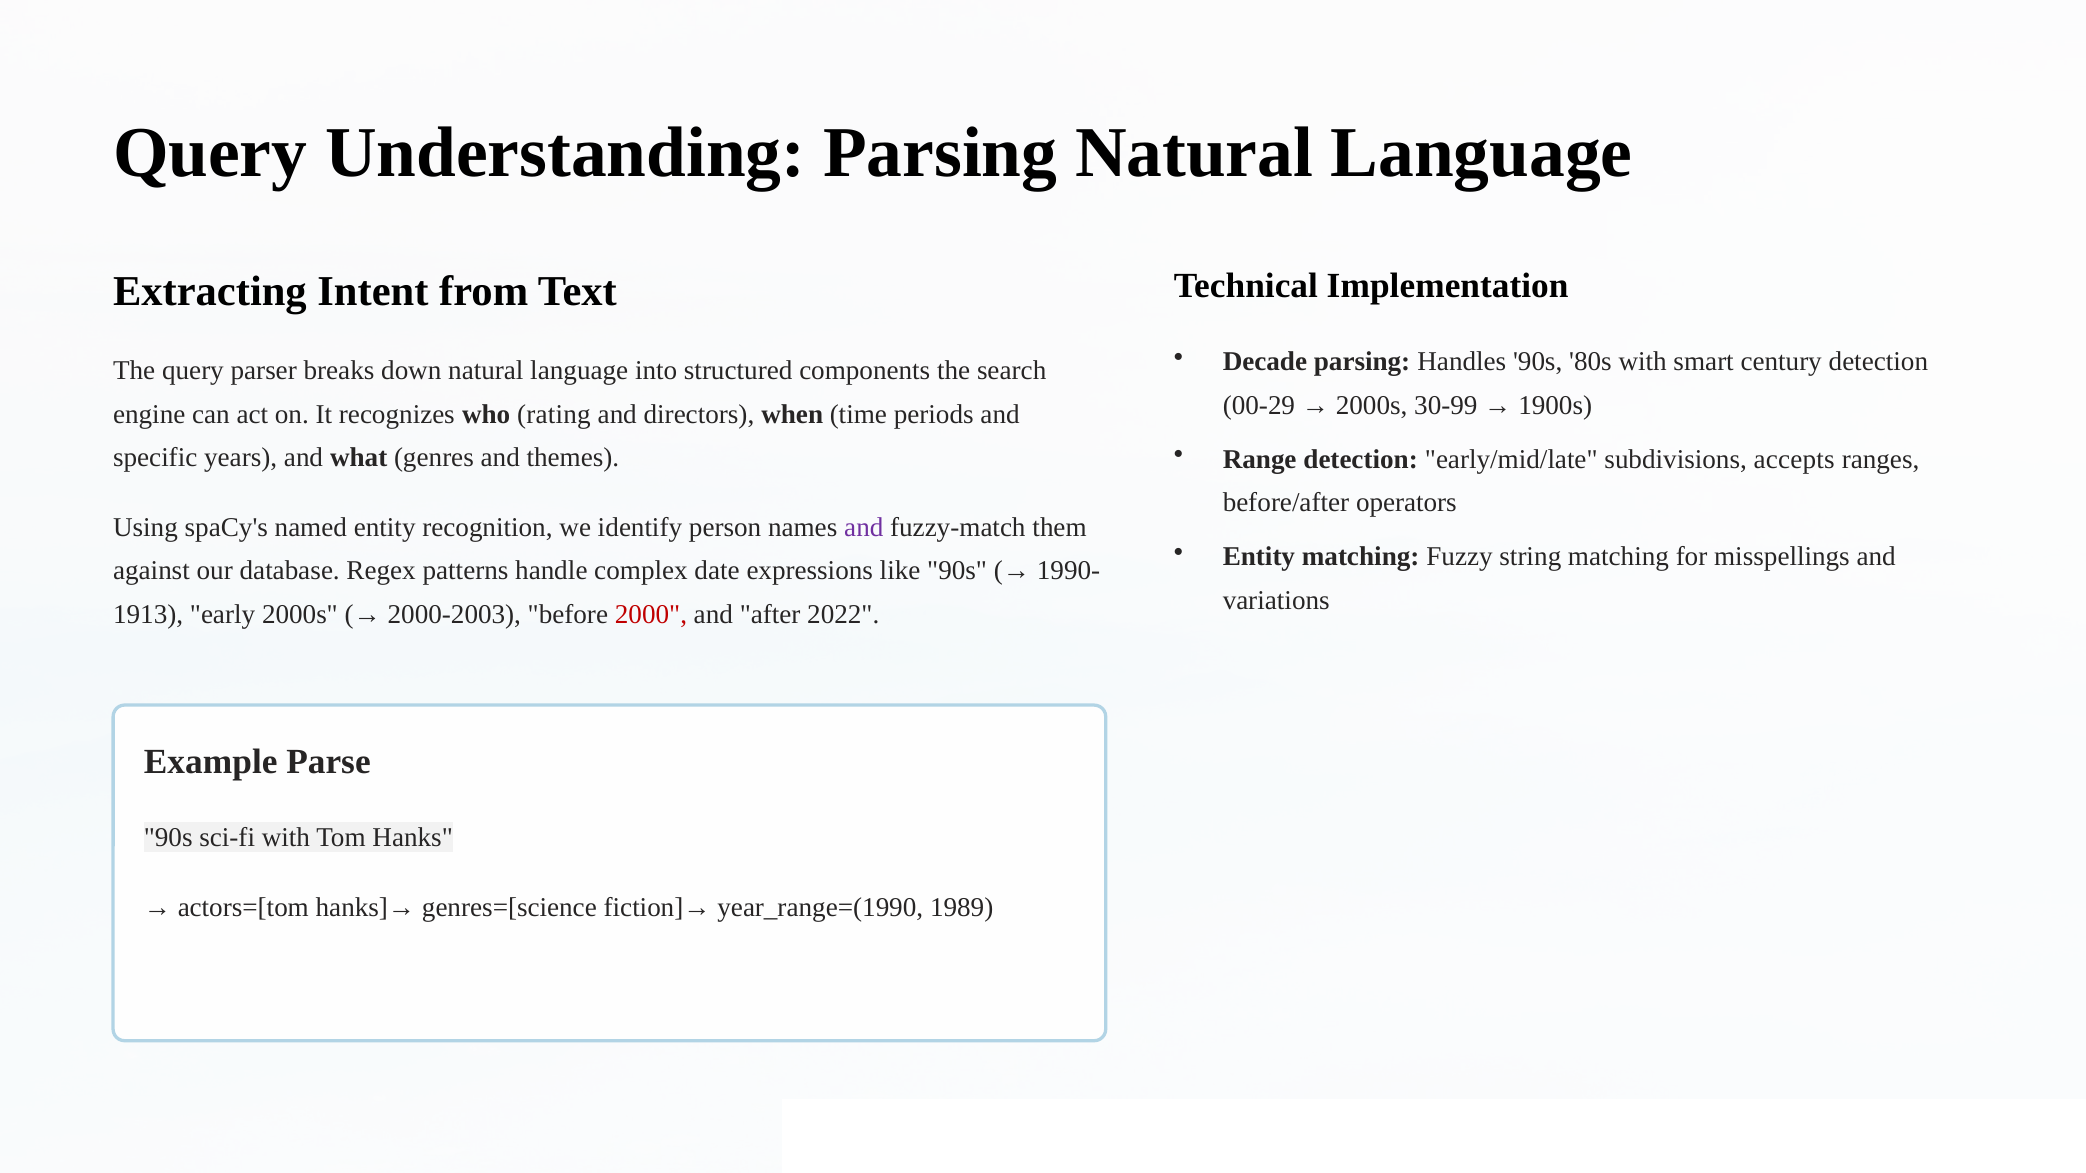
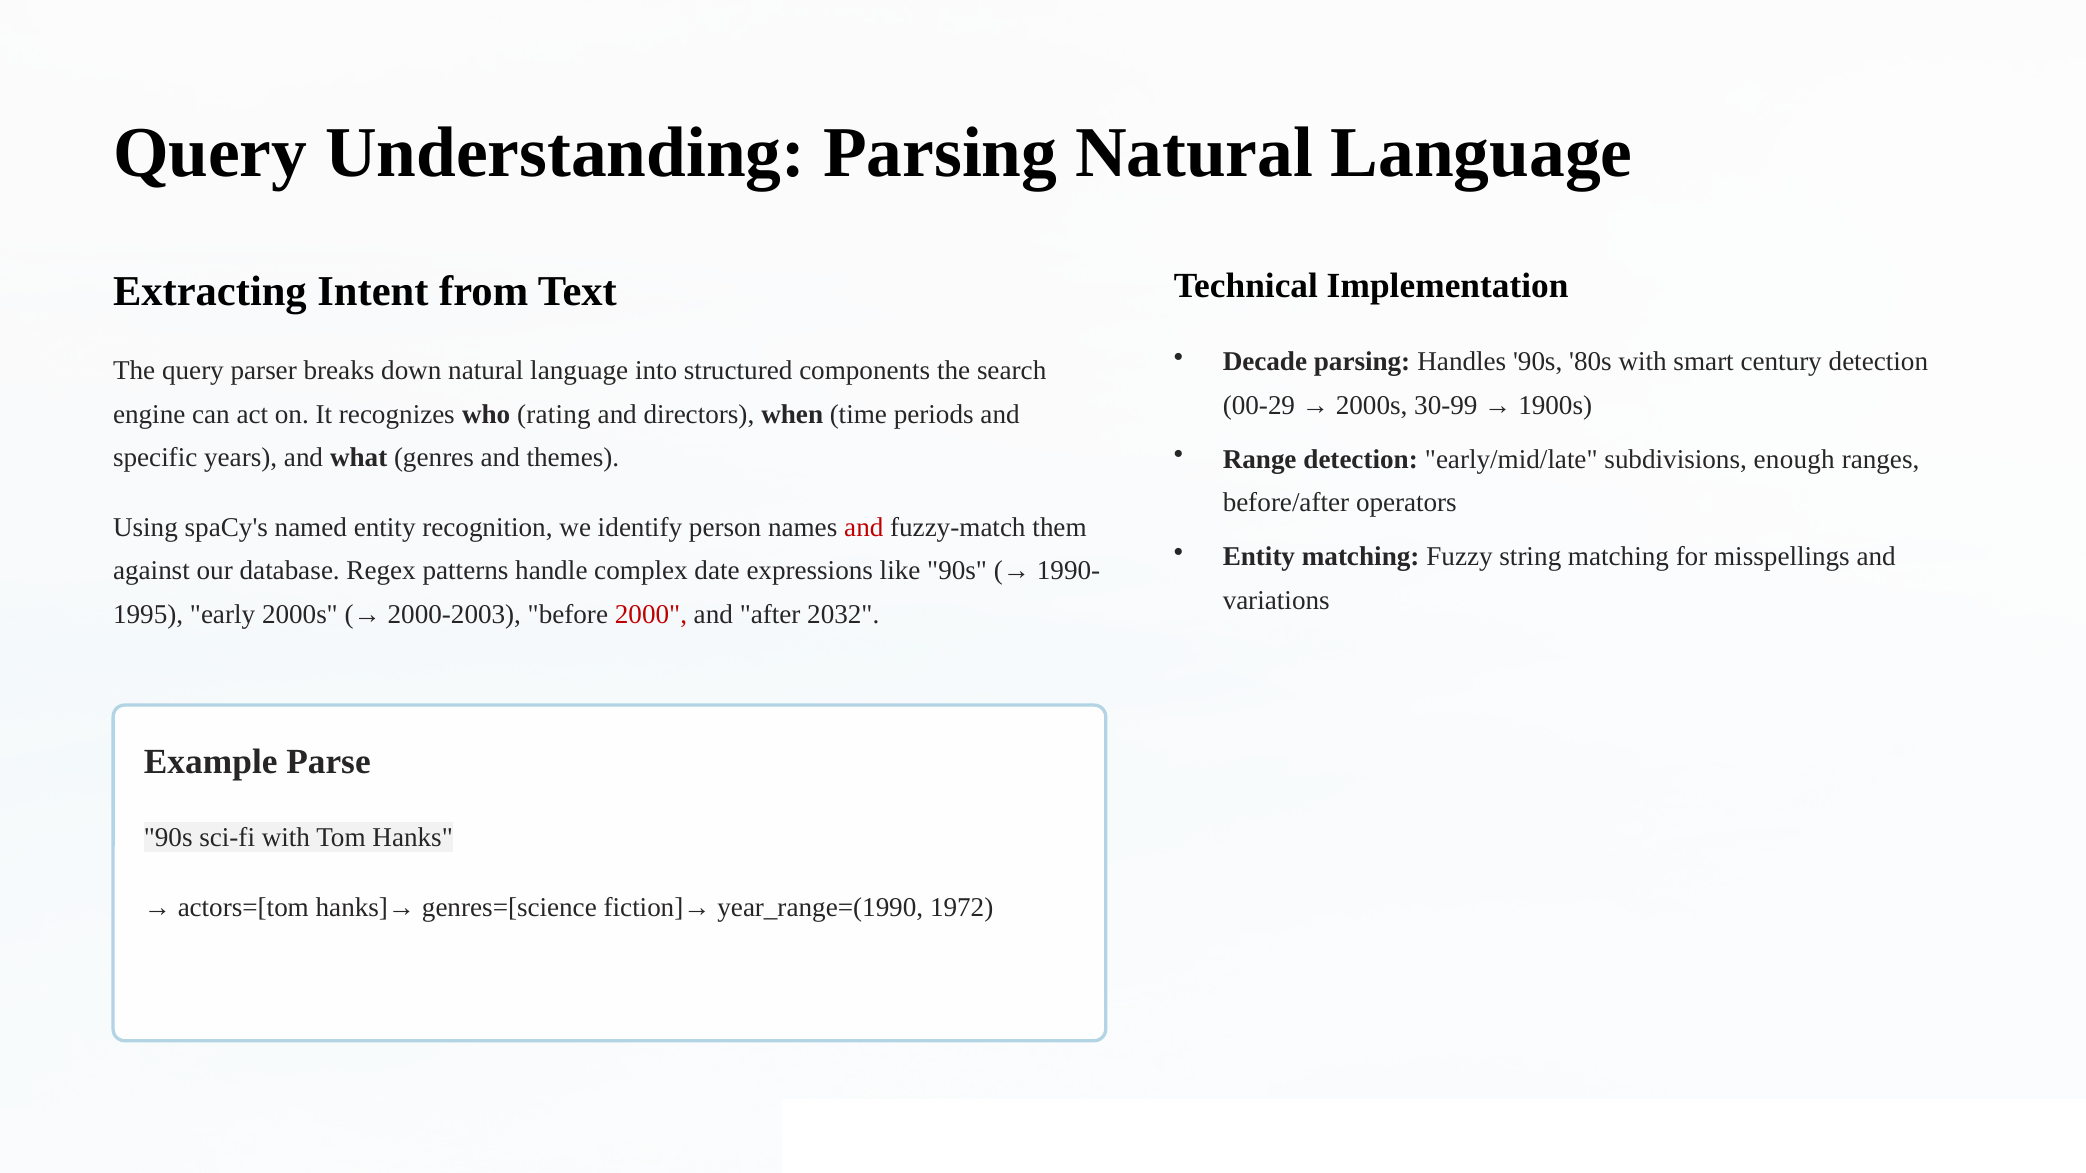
accepts: accepts -> enough (1794, 460)
and colour: purple -> red (864, 528)
1913: 1913 -> 1995 (148, 615)
2022: 2022 -> 2032 (843, 615)
1989: 1989 -> 1972 (962, 907)
